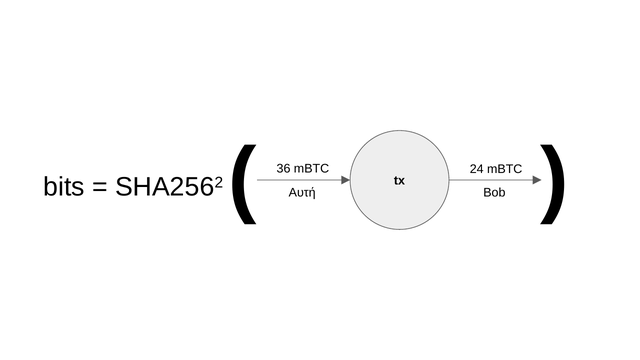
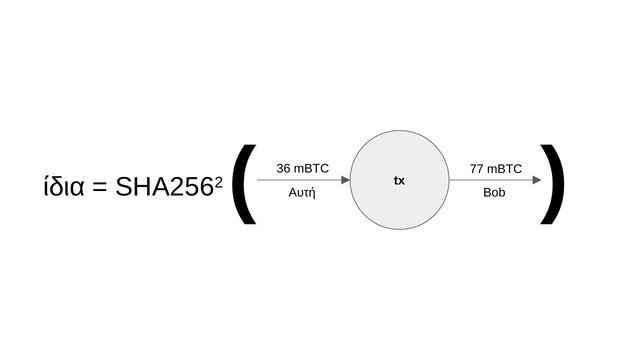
24: 24 -> 77 (477, 169)
bits: bits -> ίδια (64, 187)
